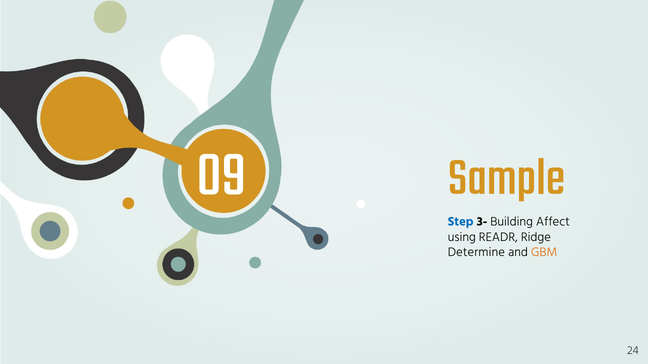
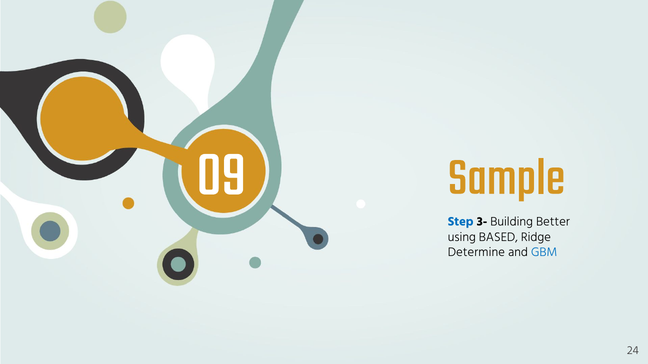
Affect: Affect -> Better (553, 222)
READR: READR -> BASED (498, 237)
GBM colour: orange -> blue (544, 252)
